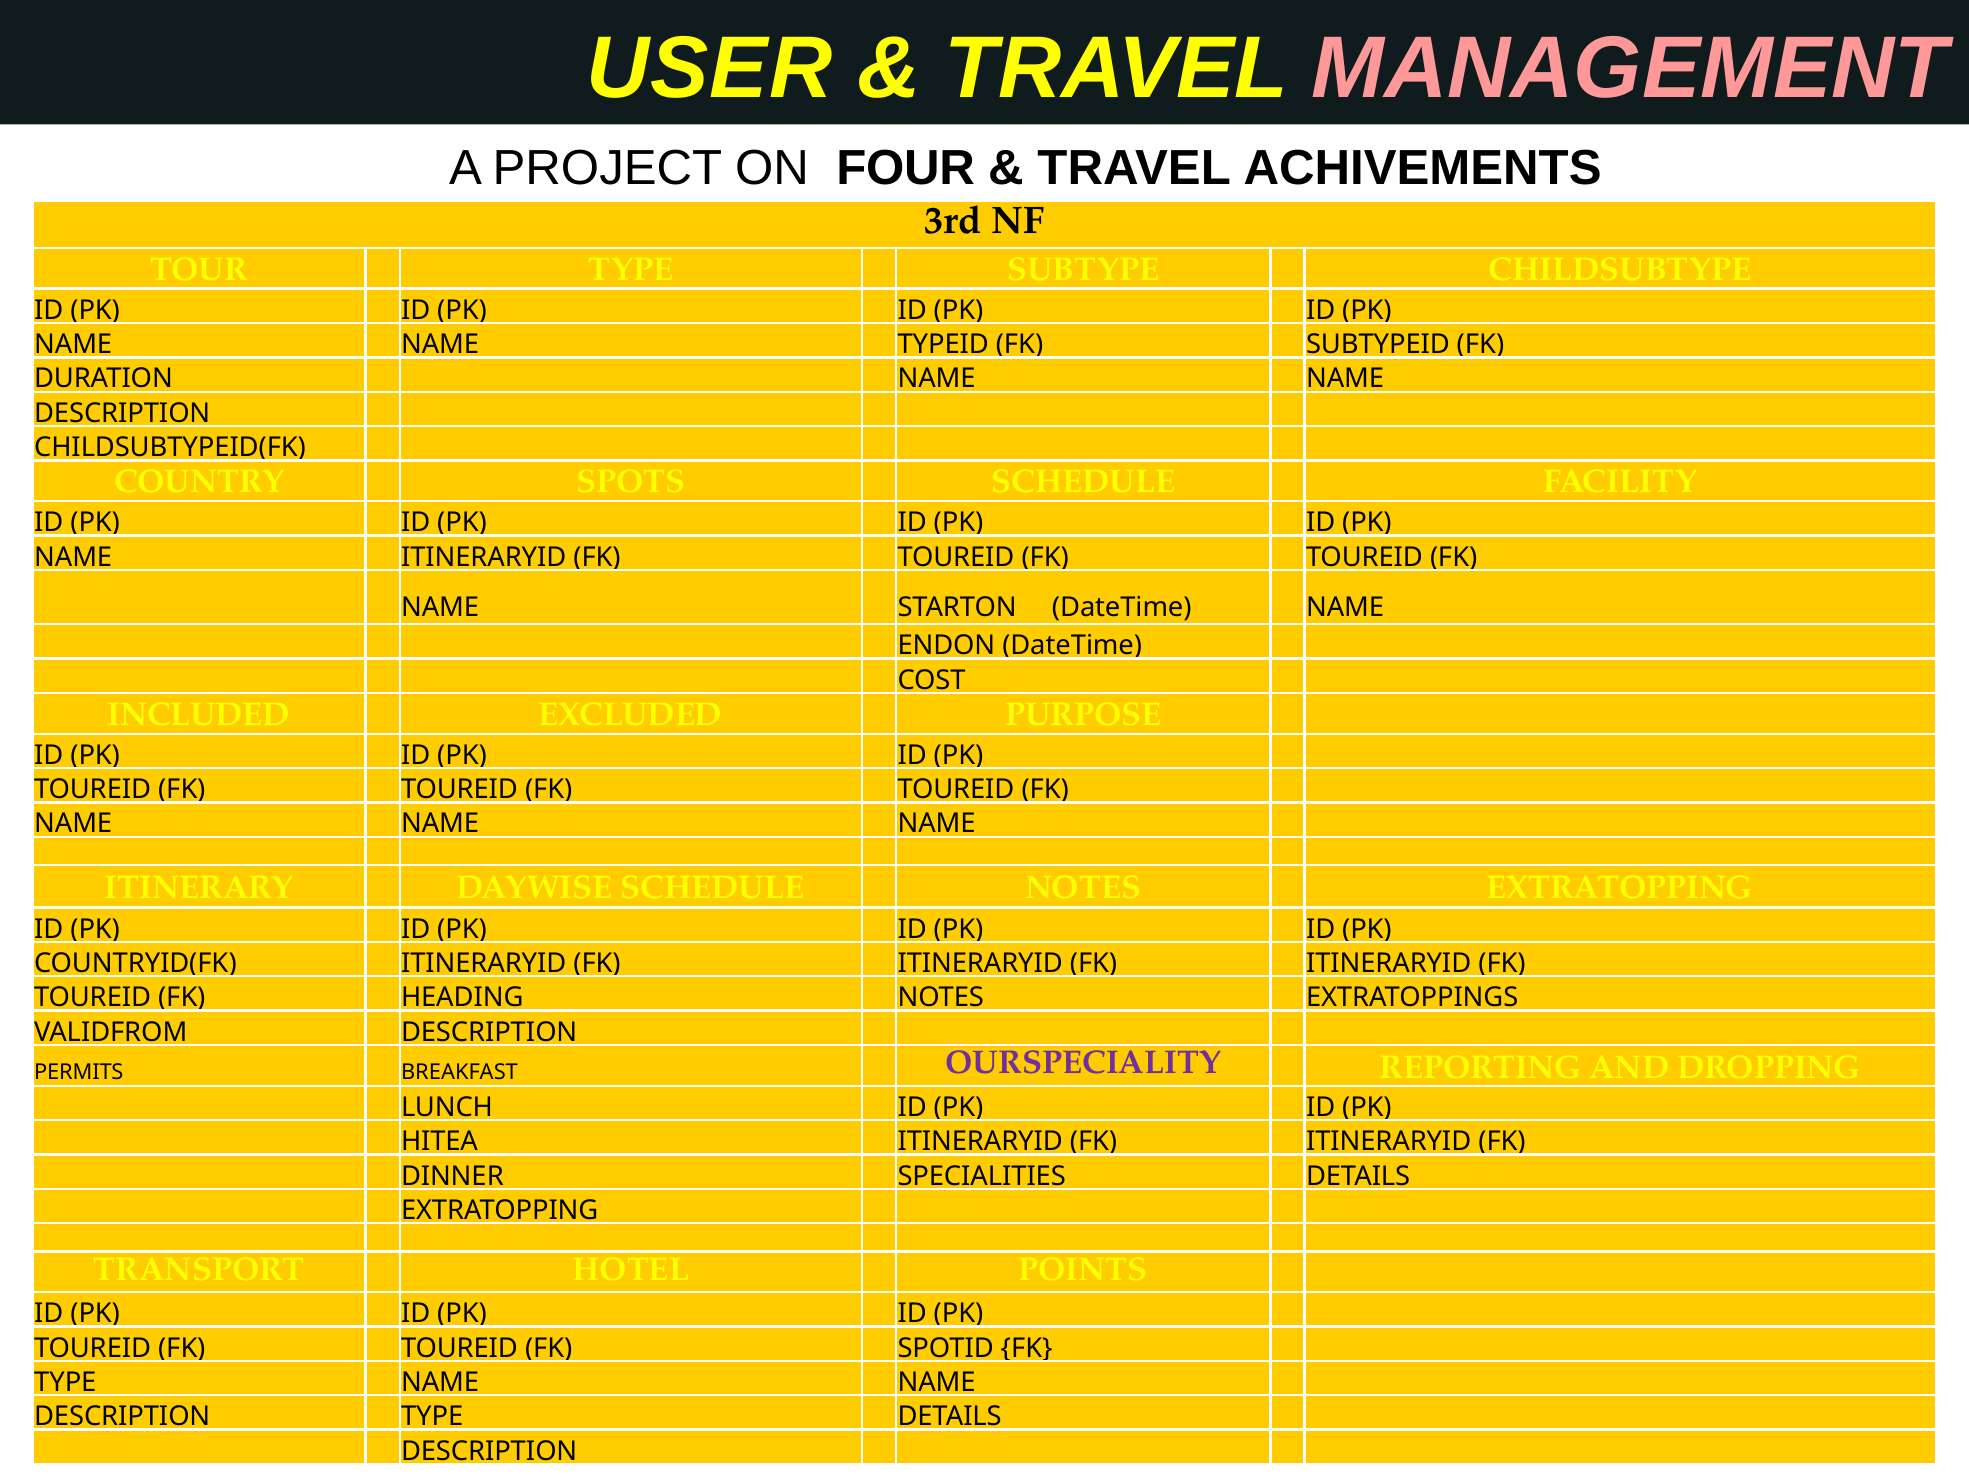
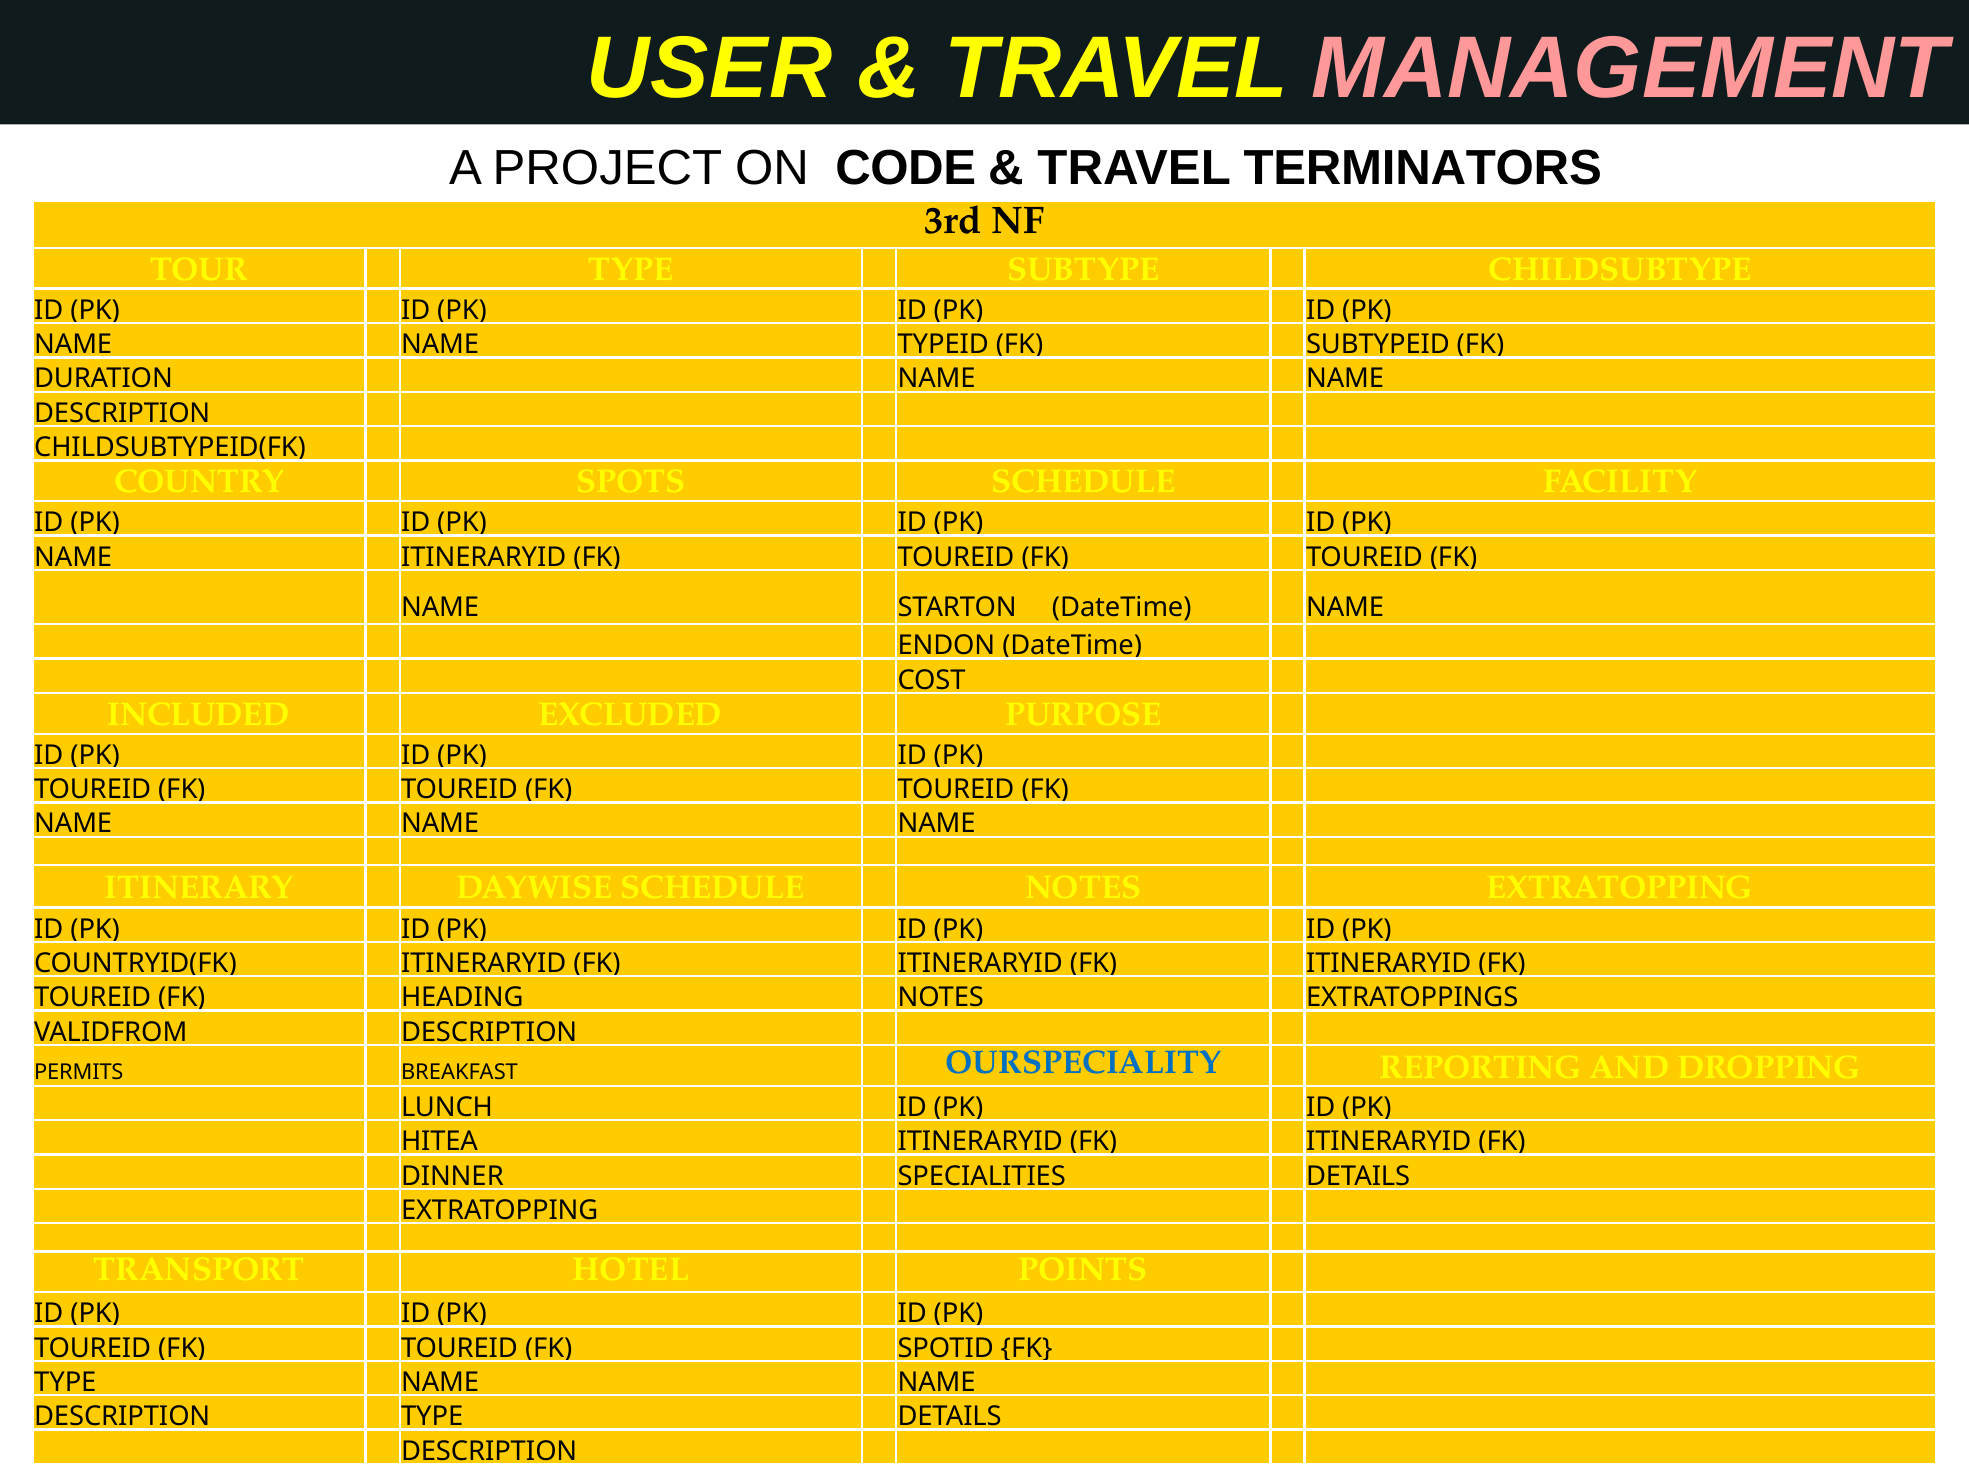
FOUR: FOUR -> CODE (906, 168)
ACHIVEMENTS: ACHIVEMENTS -> TERMINATORS (1423, 168)
OURSPECIALITY colour: purple -> blue (1083, 1063)
